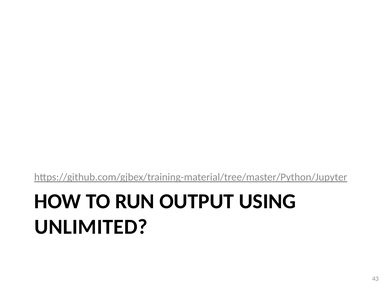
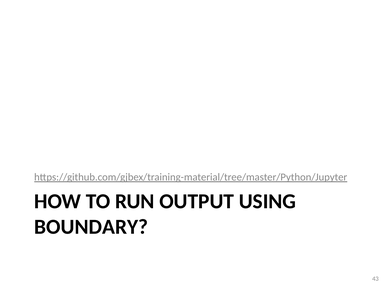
UNLIMITED: UNLIMITED -> BOUNDARY (91, 227)
